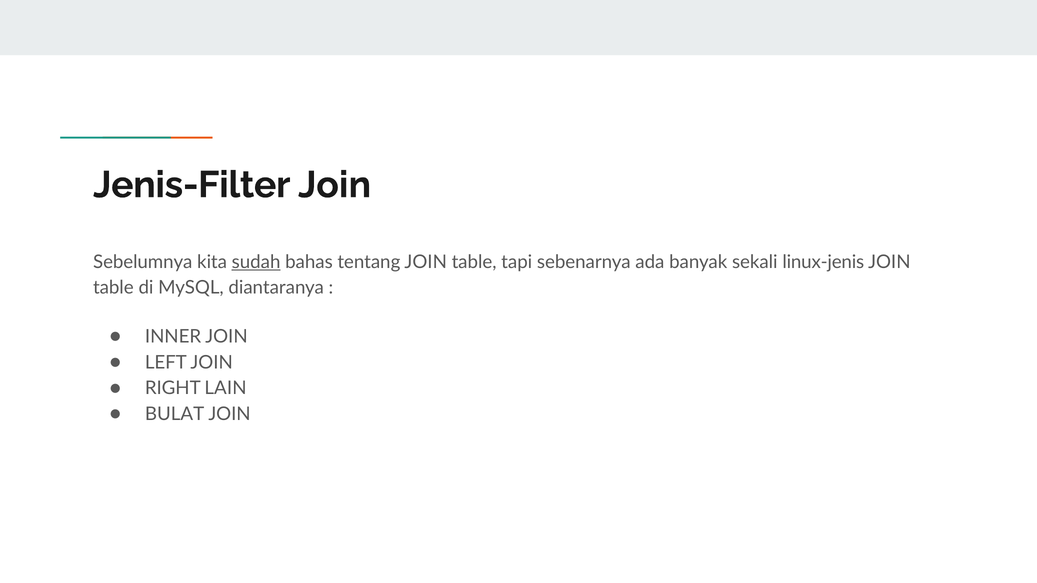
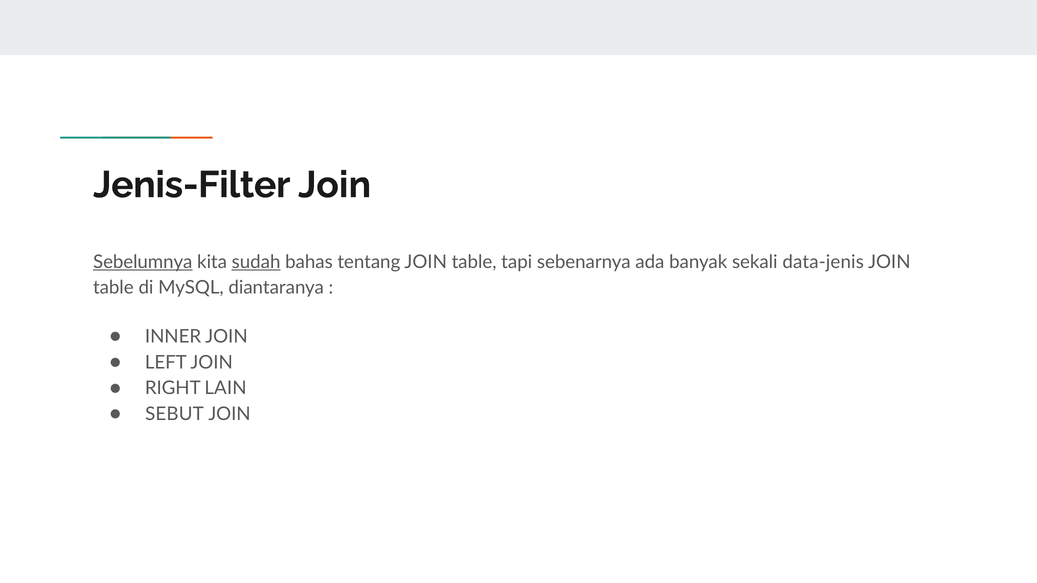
Sebelumnya underline: none -> present (143, 262)
linux-jenis: linux-jenis -> data-jenis (823, 262)
BULAT: BULAT -> SEBUT (174, 414)
